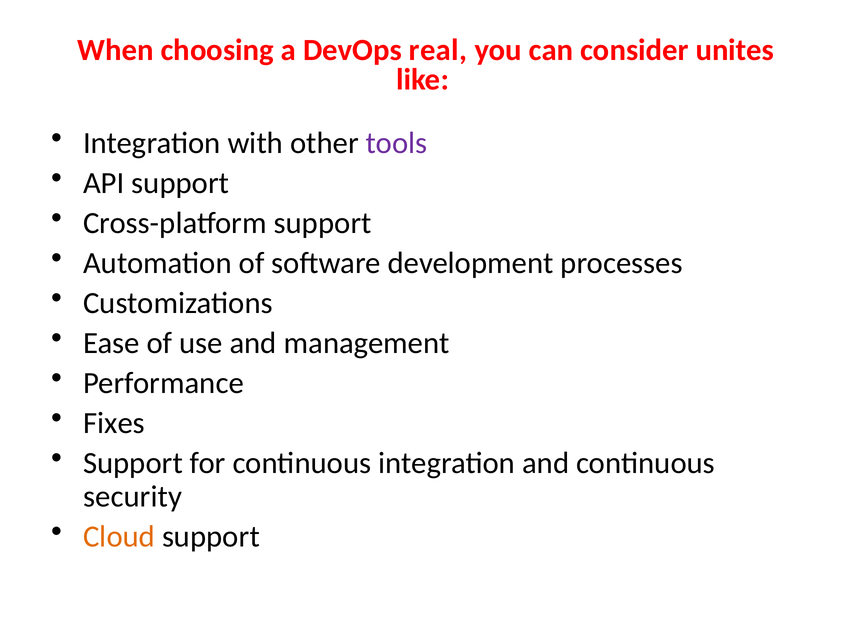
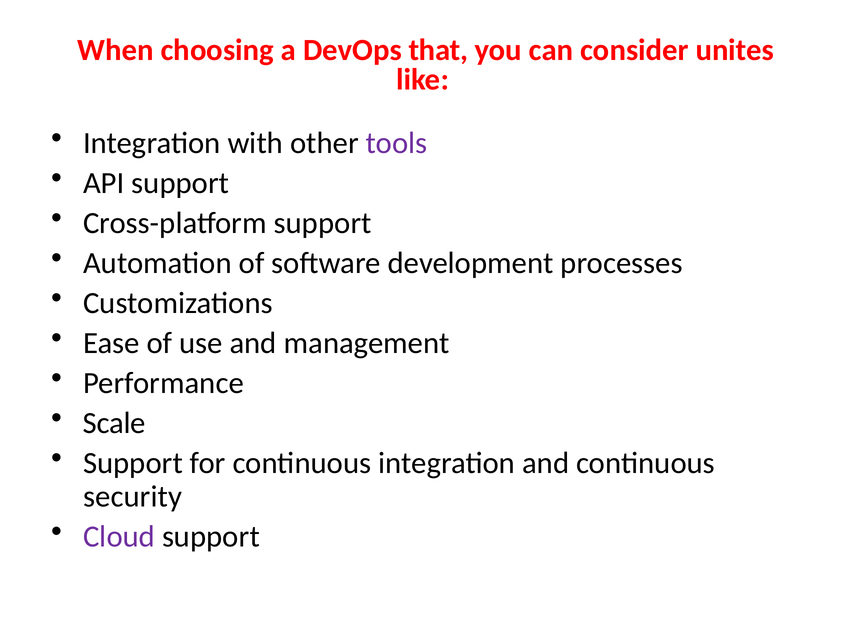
real: real -> that (438, 50)
Fixes: Fixes -> Scale (114, 423)
Cloud colour: orange -> purple (119, 536)
